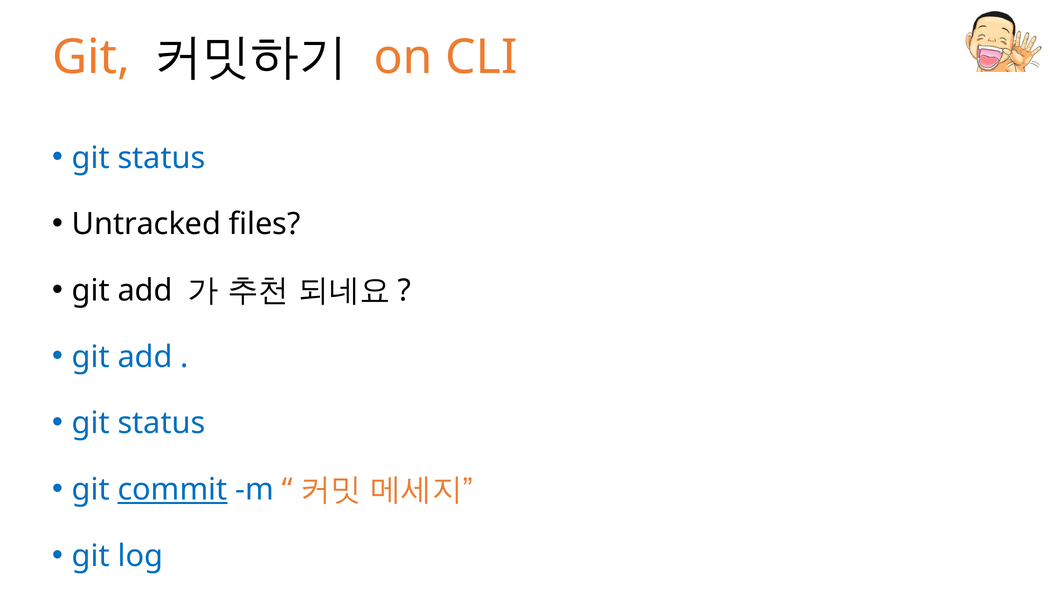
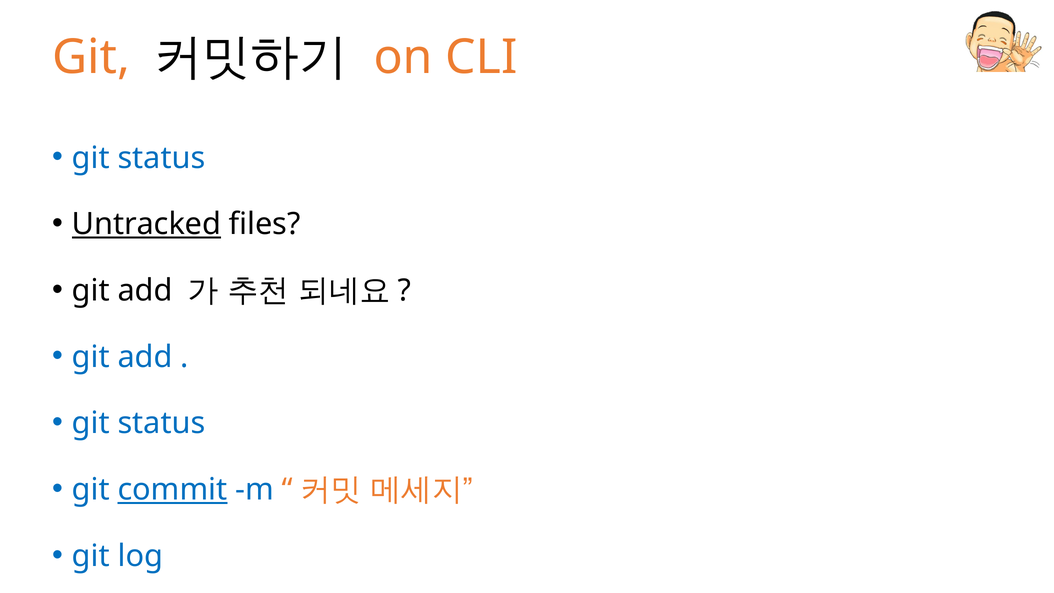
Untracked underline: none -> present (146, 224)
